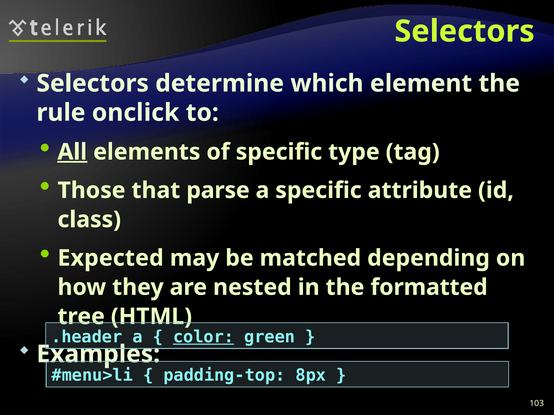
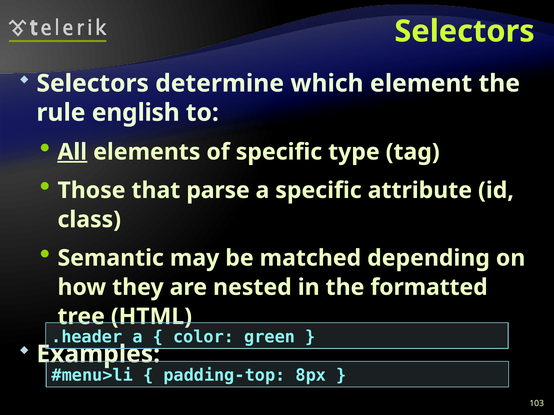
onclick: onclick -> english (136, 113)
Expected: Expected -> Semantic (111, 258)
color underline: present -> none (204, 337)
